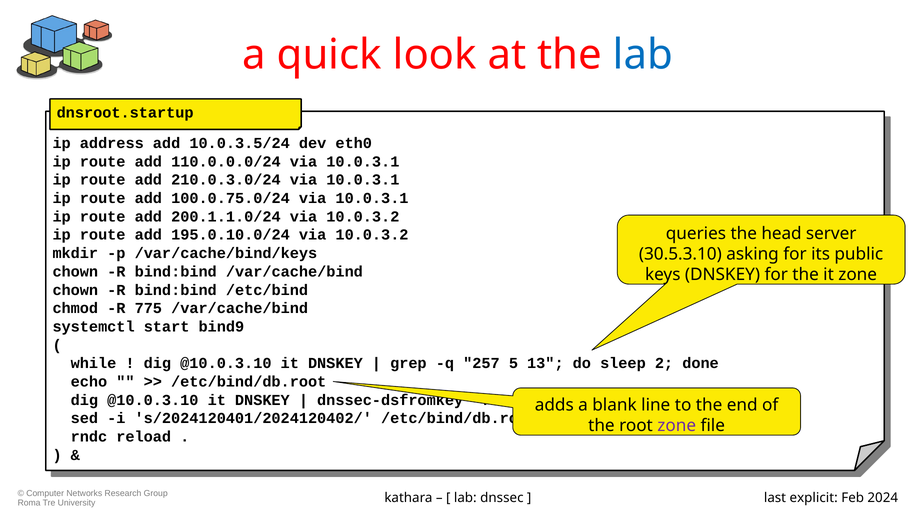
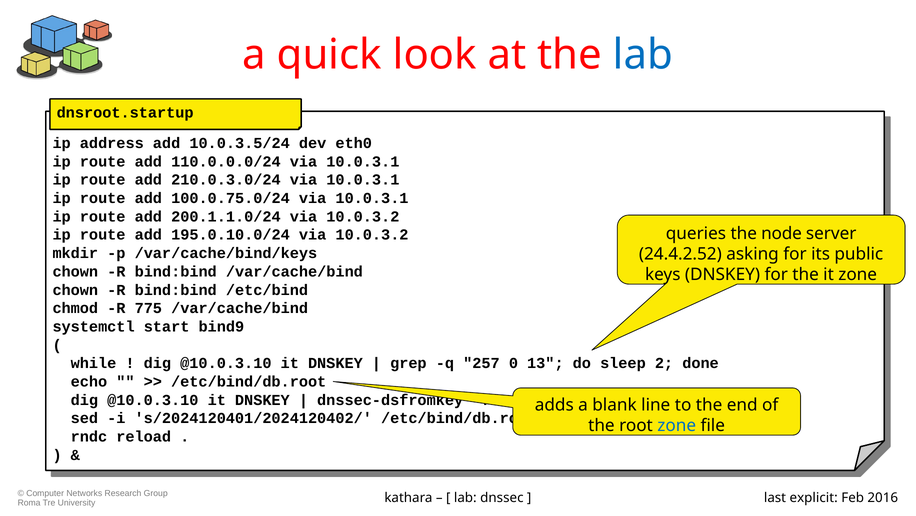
head: head -> node (782, 233)
30.5.3.10: 30.5.3.10 -> 24.4.2.52 (680, 254)
5: 5 -> 0 (513, 363)
zone colour: purple -> blue (677, 425)
2024: 2024 -> 2016 (883, 497)
